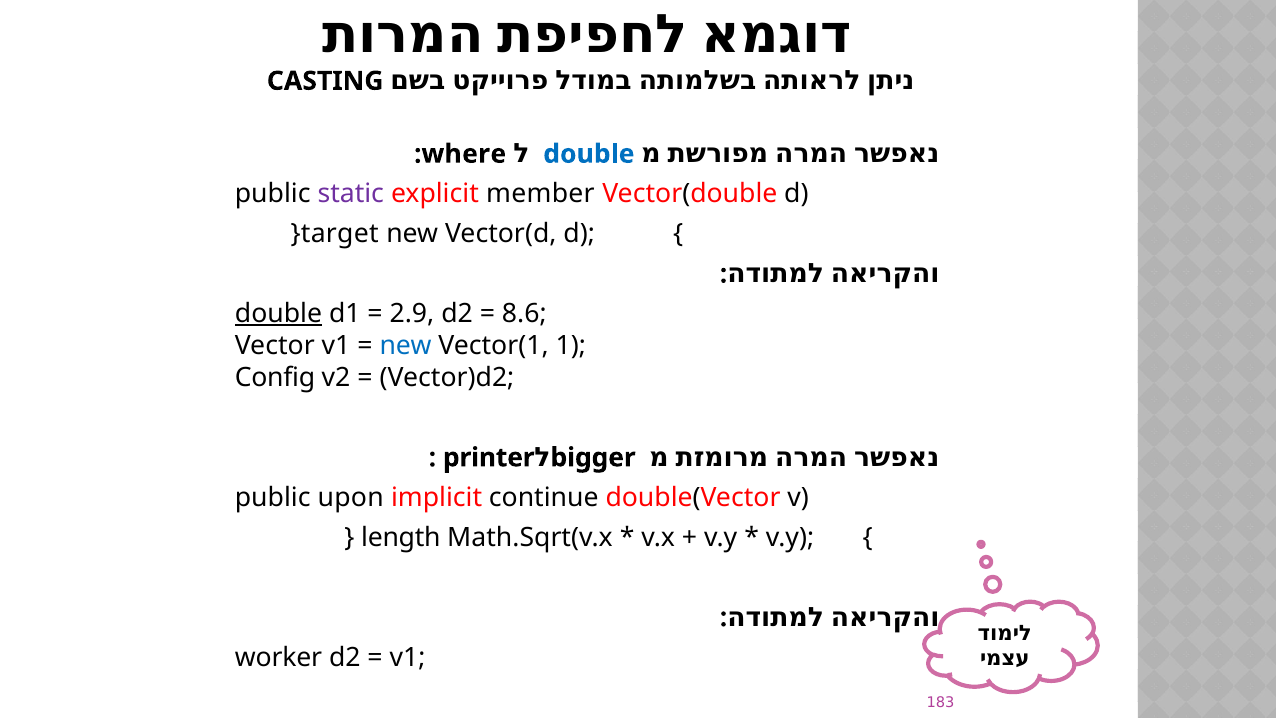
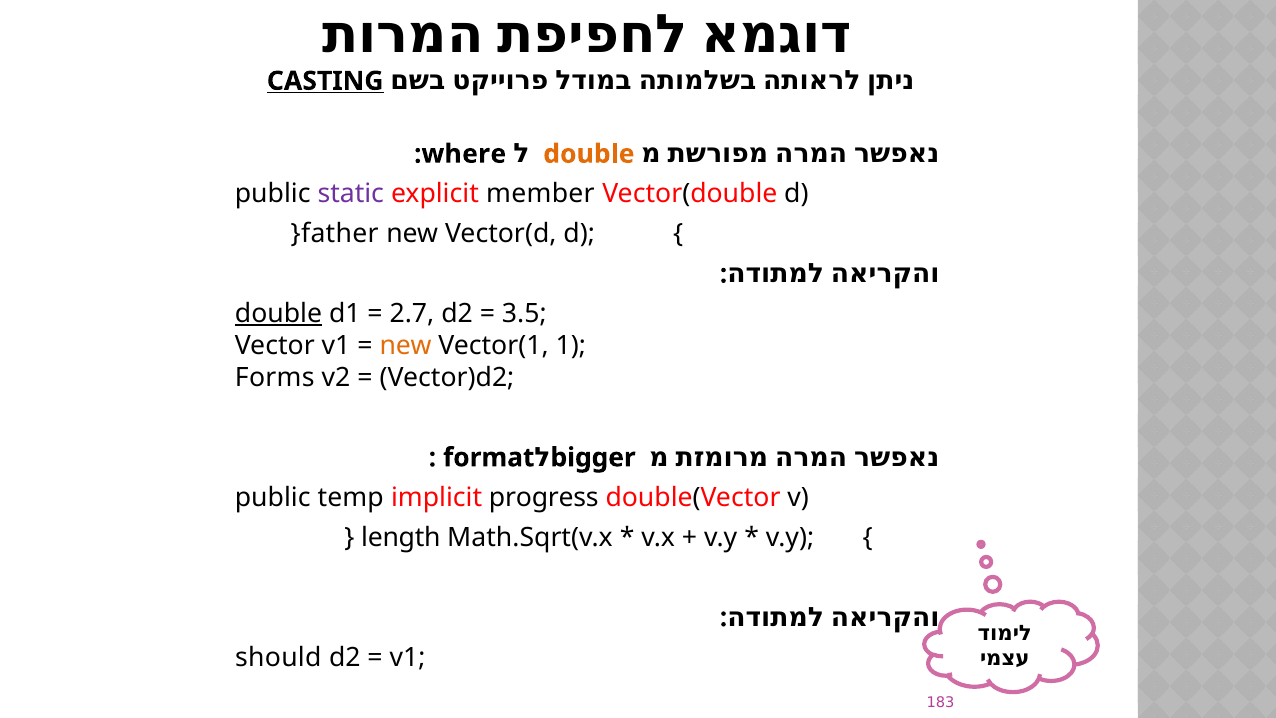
CASTING underline: none -> present (325, 81)
double colour: blue -> orange (589, 154)
}target: }target -> }father (335, 234)
2.9: 2.9 -> 2.7 (412, 314)
8.6: 8.6 -> 3.5 (524, 314)
new colour: blue -> orange (406, 346)
Config: Config -> Forms (275, 378)
printer: printer -> format (489, 457)
upon: upon -> temp (351, 497)
continue: continue -> progress (544, 497)
worker: worker -> should (278, 657)
